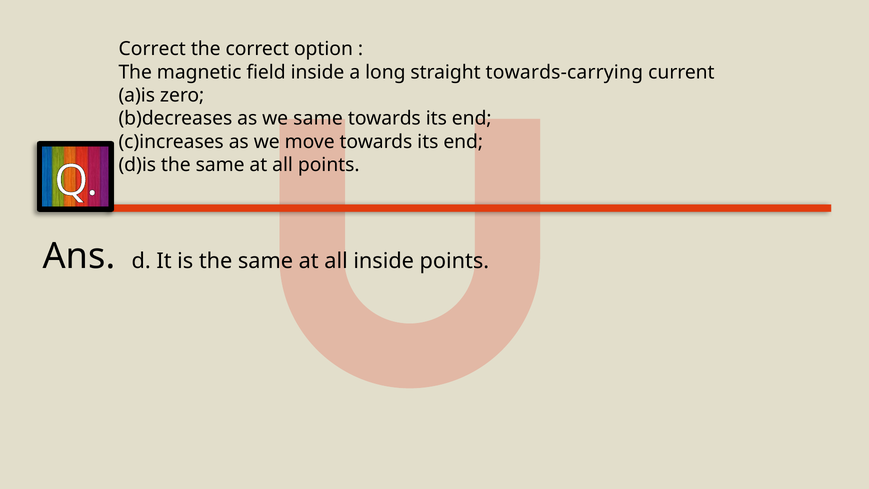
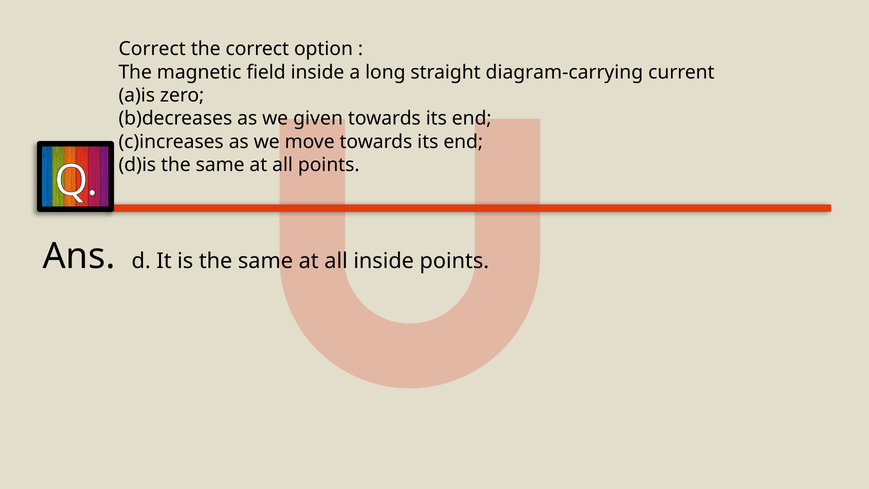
towards-carrying: towards-carrying -> diagram-carrying (564, 72)
we same: same -> given (318, 119)
